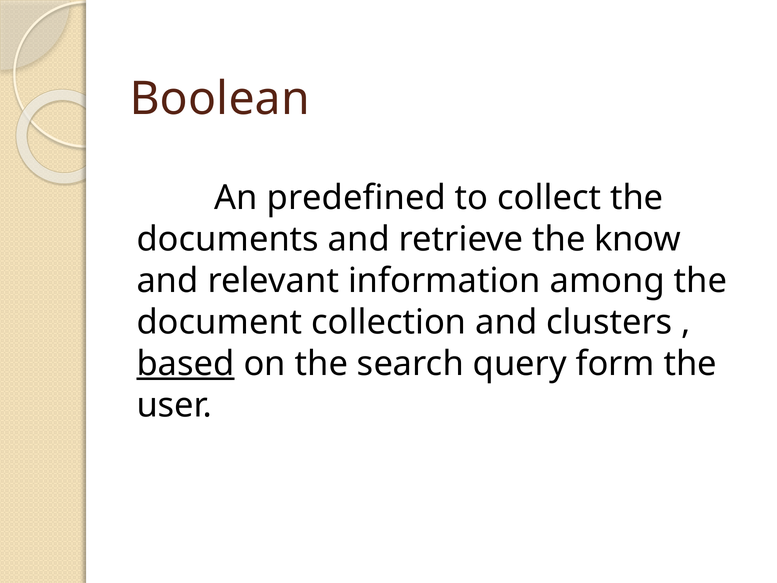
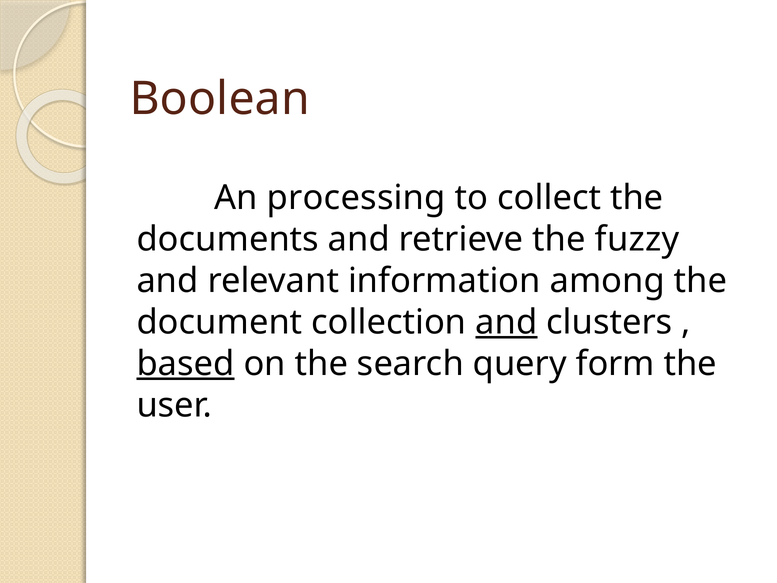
predefined: predefined -> processing (356, 198)
know: know -> fuzzy (637, 239)
and underline: none -> present (506, 322)
